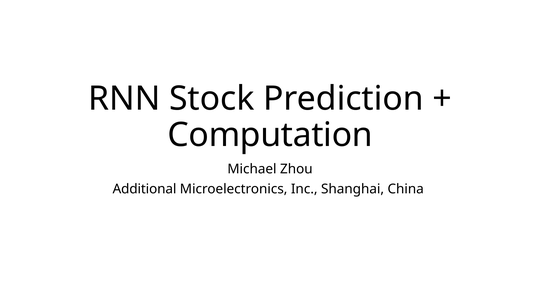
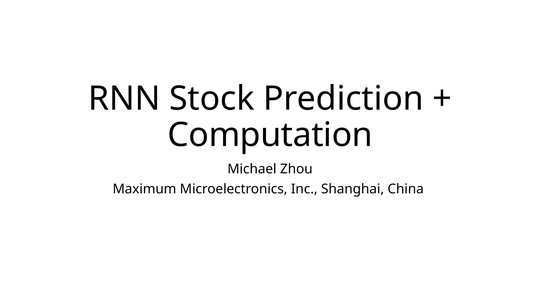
Additional: Additional -> Maximum (144, 189)
